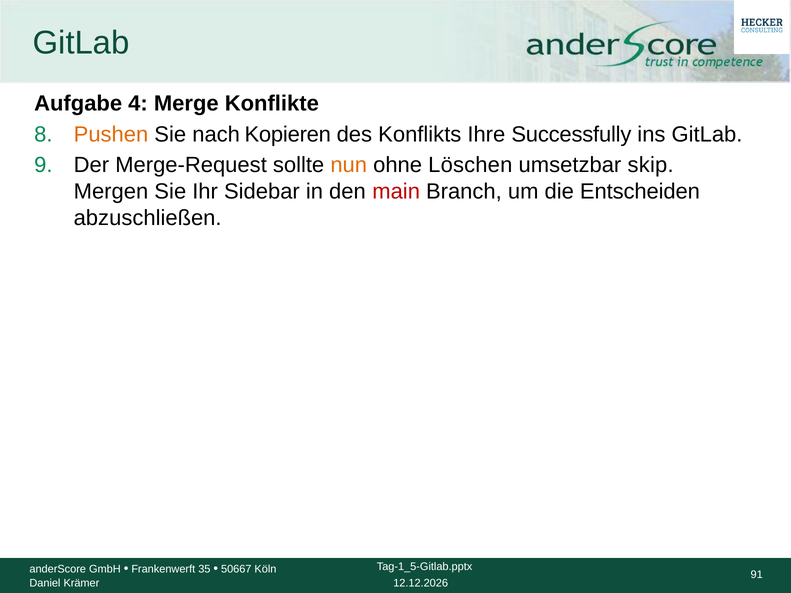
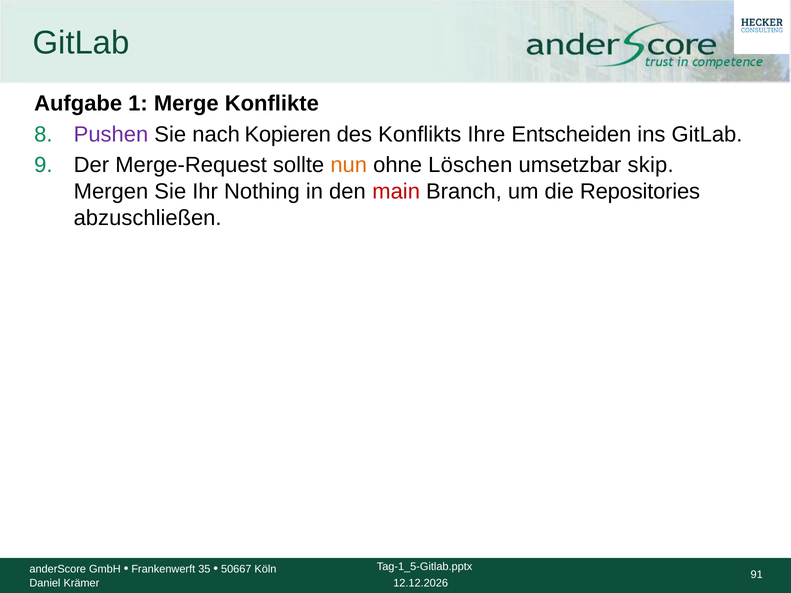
4: 4 -> 1 (138, 104)
Pushen colour: orange -> purple (111, 134)
Successfully: Successfully -> Entscheiden (571, 134)
Sidebar: Sidebar -> Nothing (262, 191)
Entscheiden: Entscheiden -> Repositories (640, 191)
